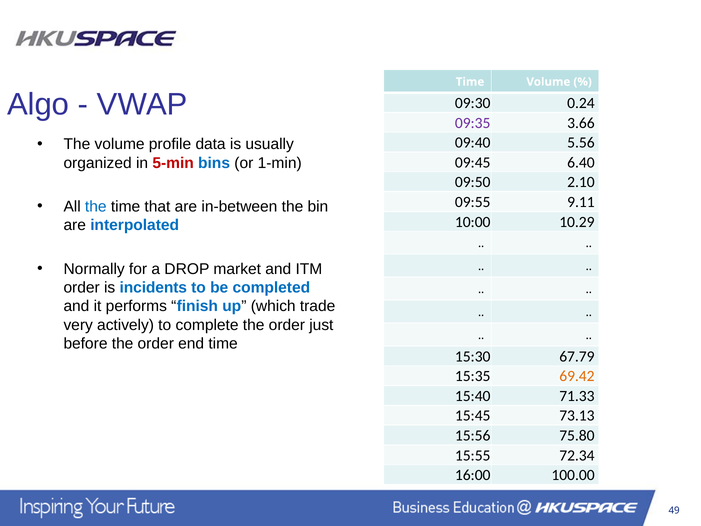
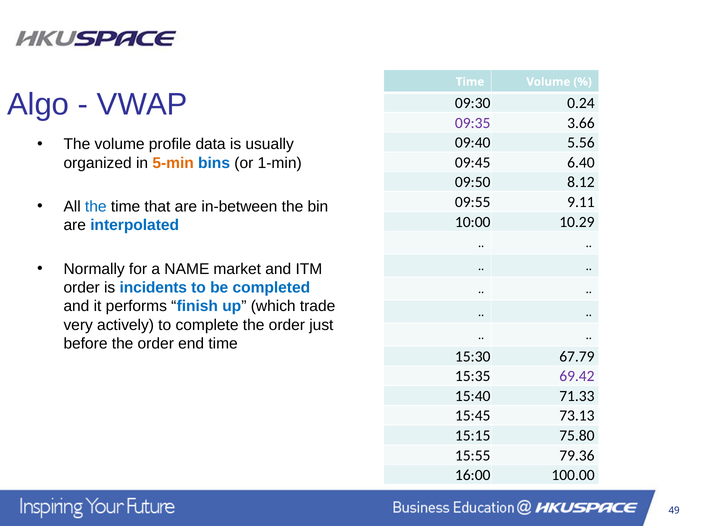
5-min colour: red -> orange (173, 163)
2.10: 2.10 -> 8.12 (581, 182)
DROP: DROP -> NAME (187, 269)
69.42 colour: orange -> purple (577, 376)
15:56: 15:56 -> 15:15 (473, 435)
72.34: 72.34 -> 79.36 (577, 455)
